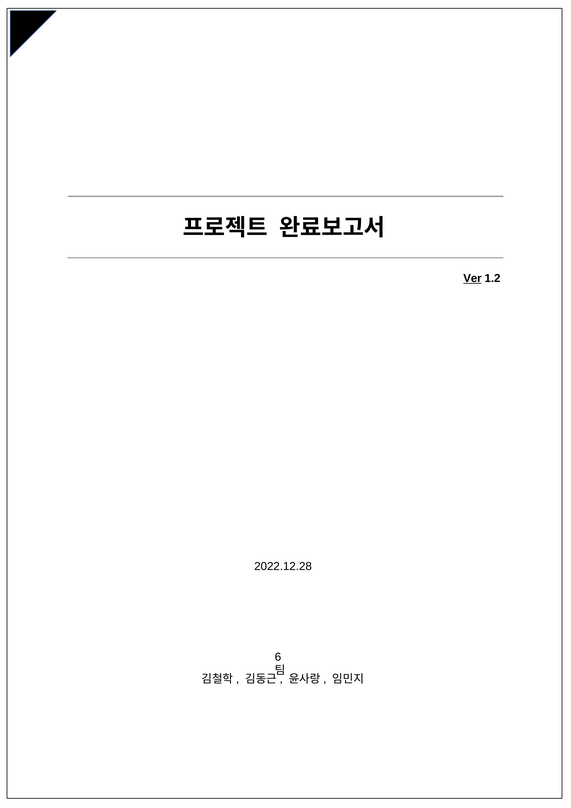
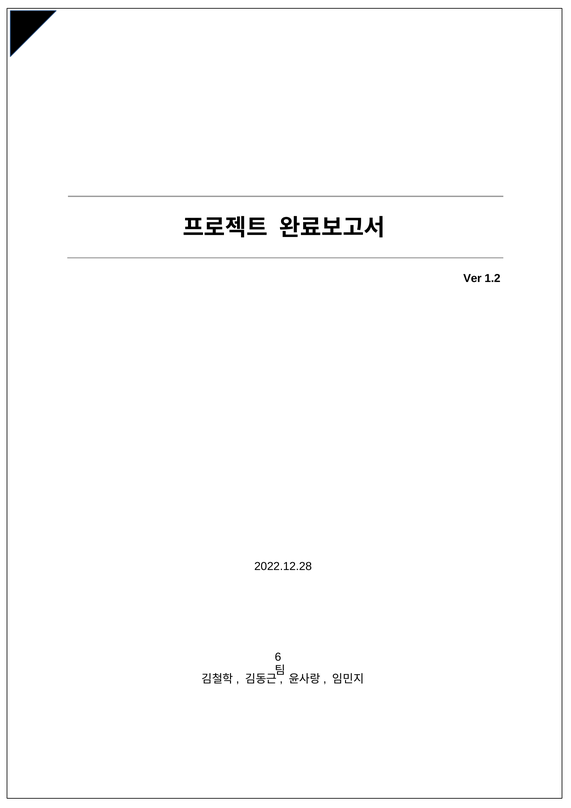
Ver underline: present -> none (472, 278)
